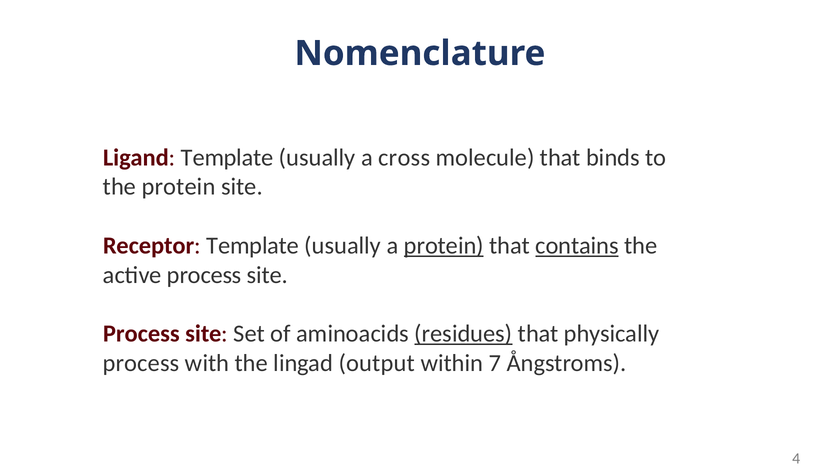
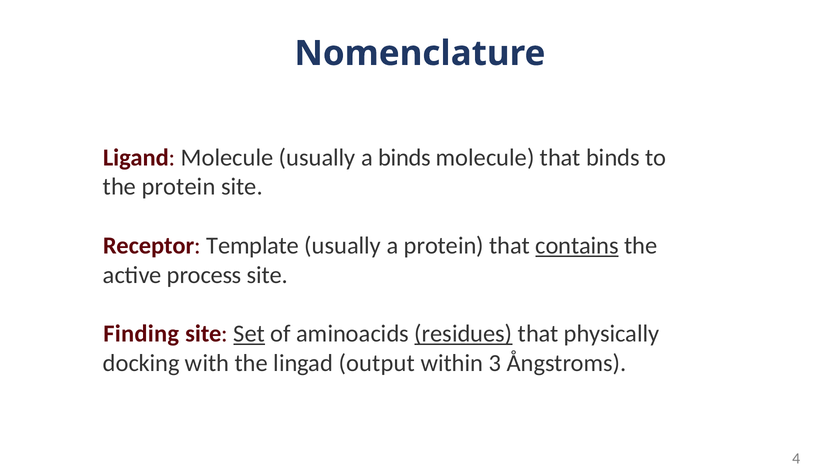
Ligand Template: Template -> Molecule (227, 158)
a cross: cross -> binds (404, 158)
protein underline: present -> none (444, 246)
Process: Process -> Finding (141, 334)
Set underline: none -> present (249, 334)
process: process -> docking (141, 364)
7: 7 -> 3 (495, 364)
